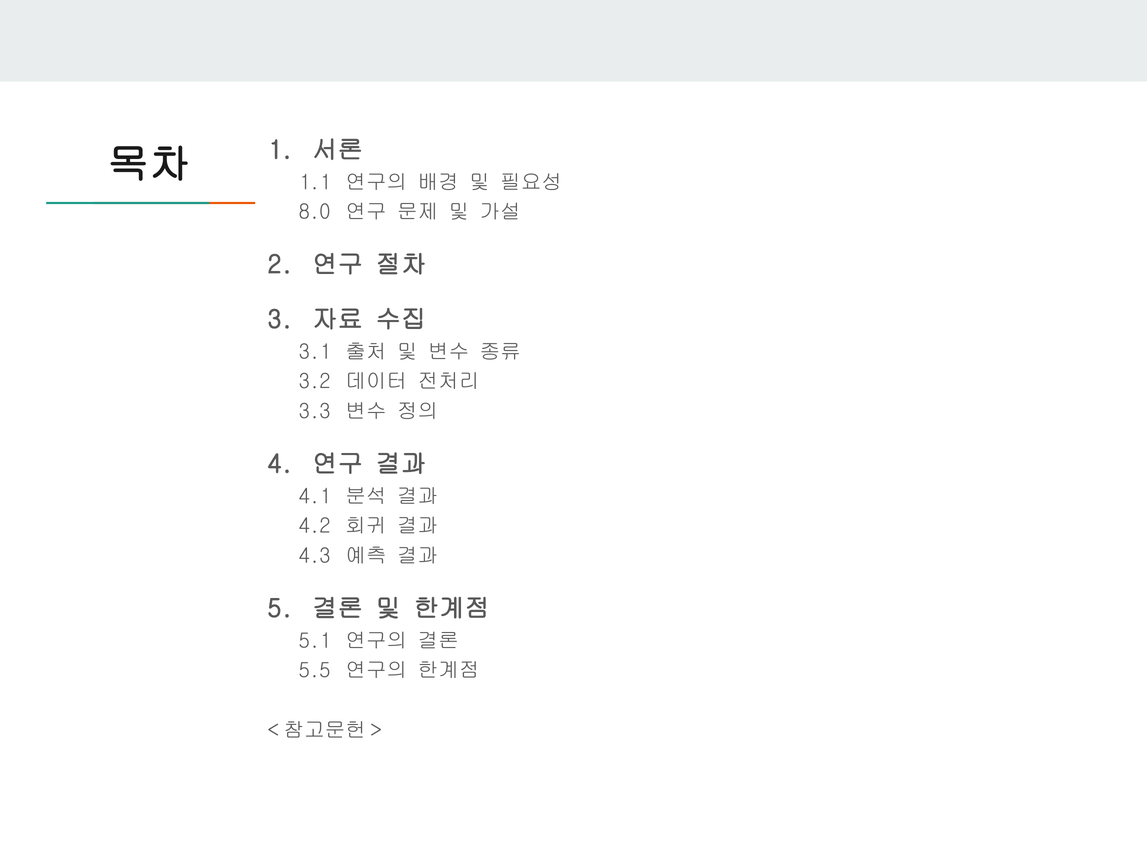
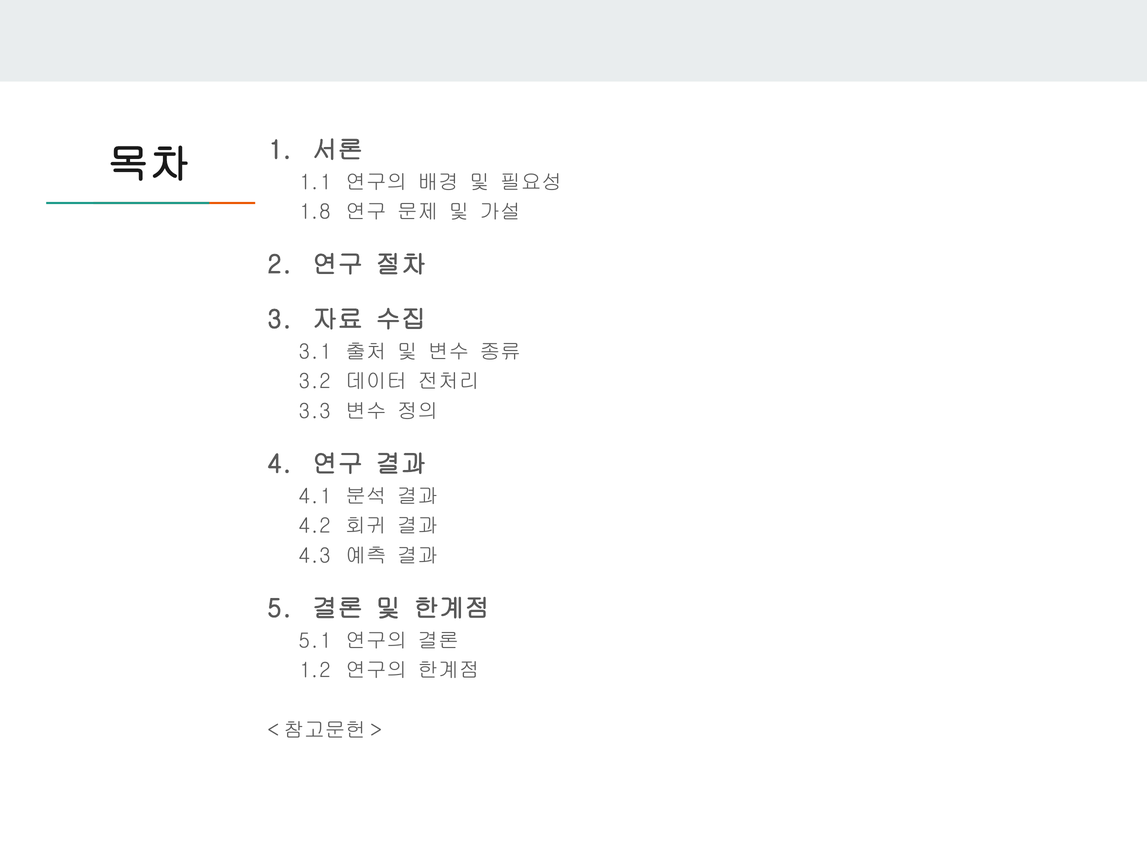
8.0: 8.0 -> 1.8 (315, 212)
5.5: 5.5 -> 1.2 (315, 671)
